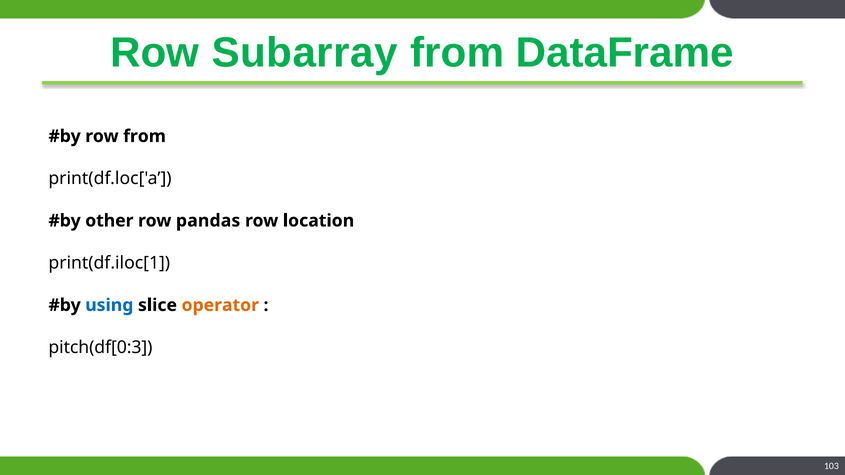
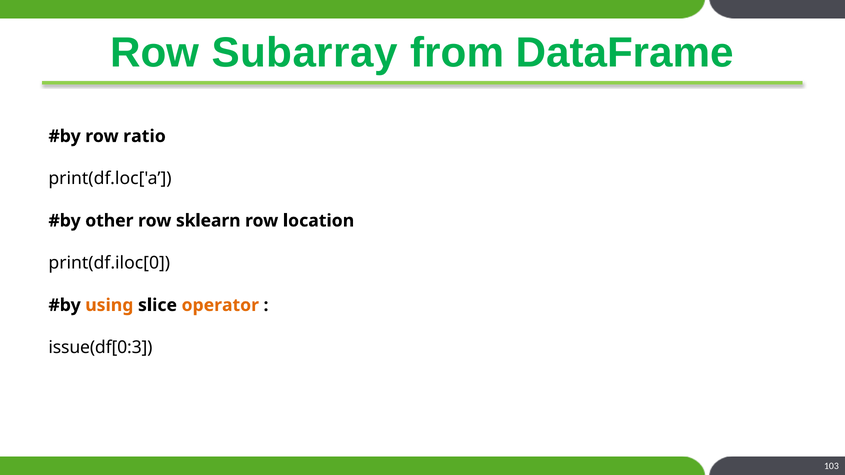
row from: from -> ratio (144, 136)
pandas: pandas -> sklearn (208, 221)
print(df.iloc[1: print(df.iloc[1 -> print(df.iloc[0 (109, 263)
using colour: blue -> orange (109, 305)
pitch(df[0:3: pitch(df[0:3 -> issue(df[0:3 (100, 348)
